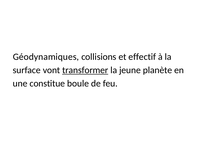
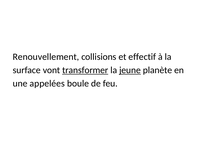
Géodynamiques: Géodynamiques -> Renouvellement (46, 57)
jeune underline: none -> present (130, 70)
constitue: constitue -> appelées (47, 83)
